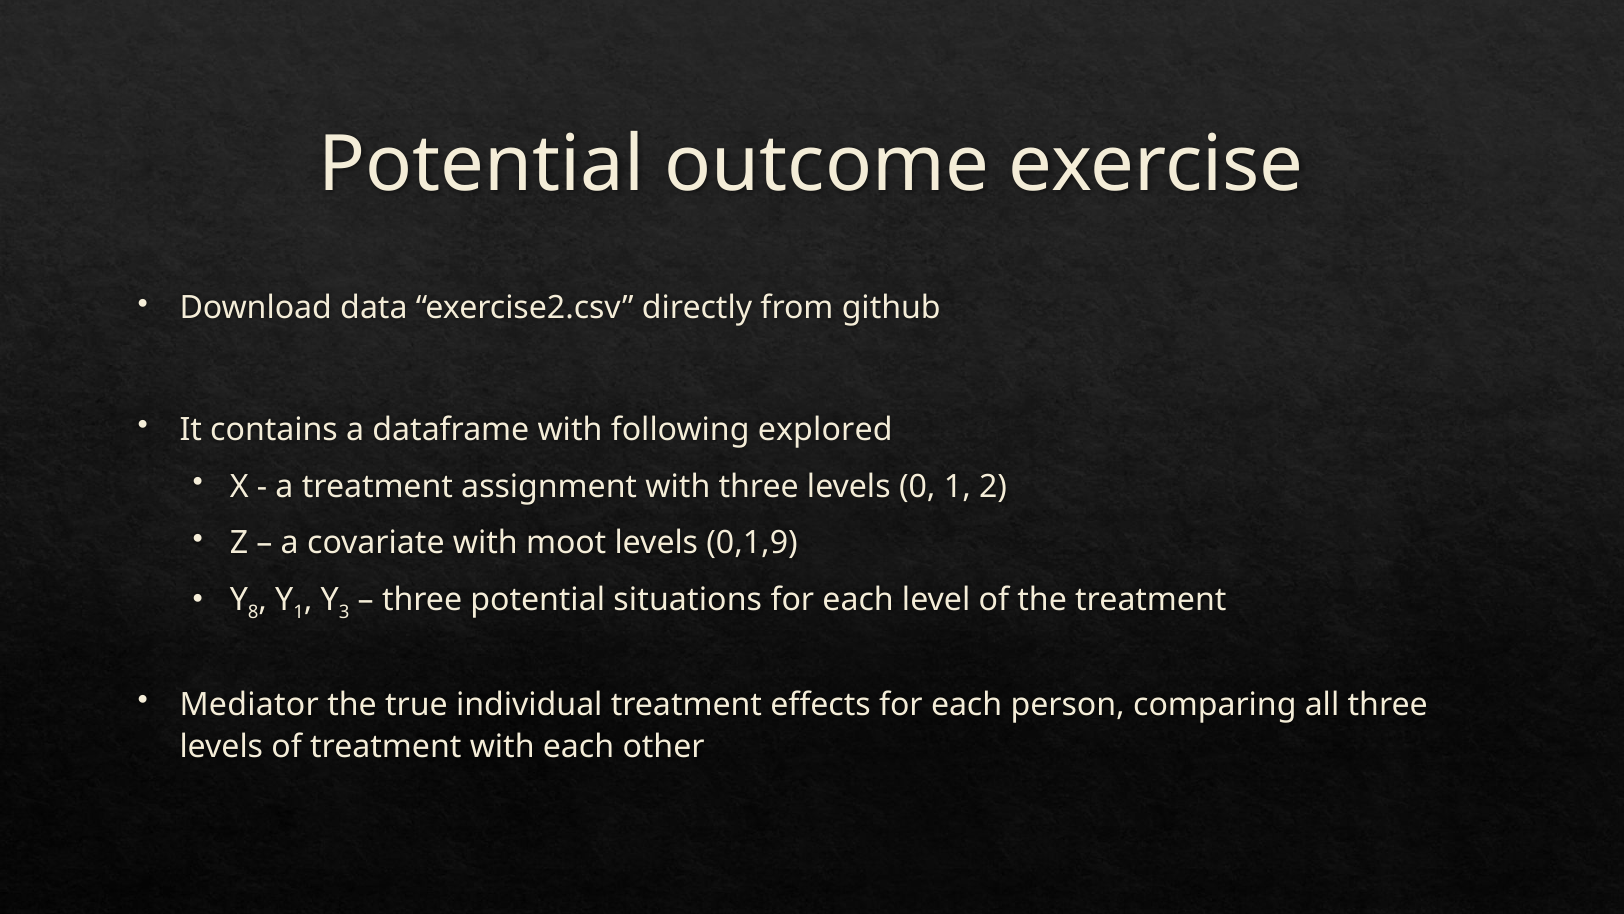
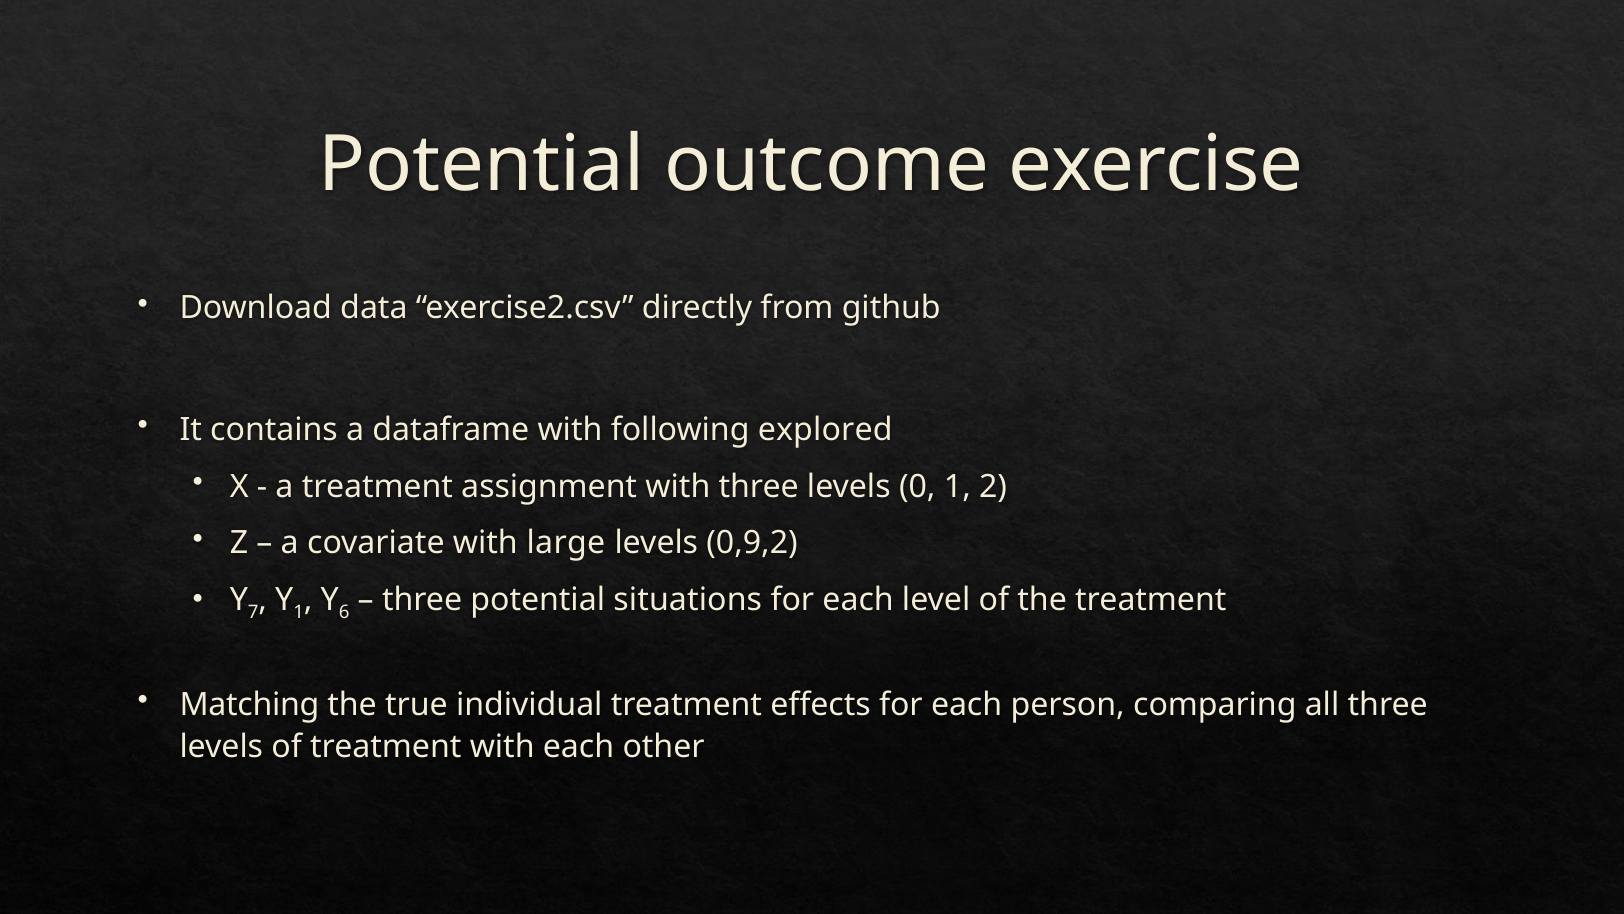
moot: moot -> large (566, 543)
0,1,9: 0,1,9 -> 0,9,2 (752, 543)
8: 8 -> 7 (253, 612)
3: 3 -> 6 (344, 612)
Mediator: Mediator -> Matching (249, 704)
